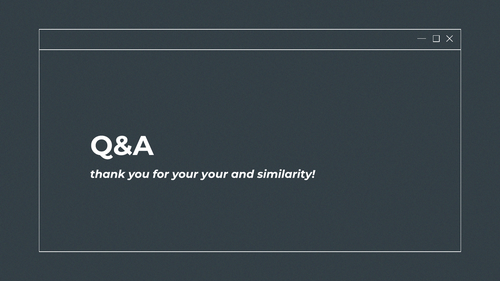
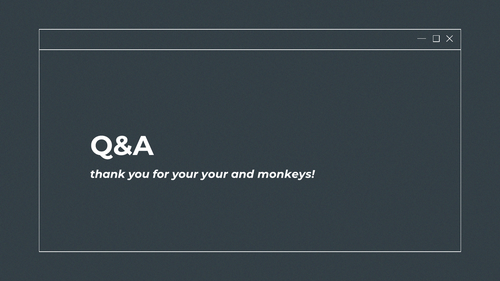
similarity: similarity -> monkeys (286, 174)
